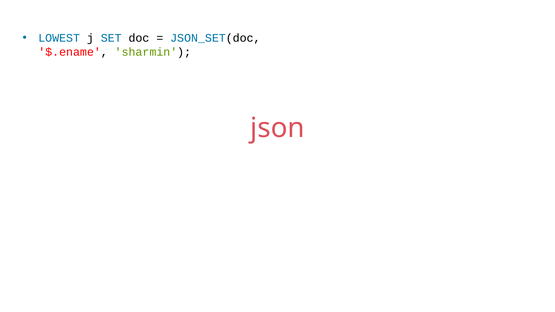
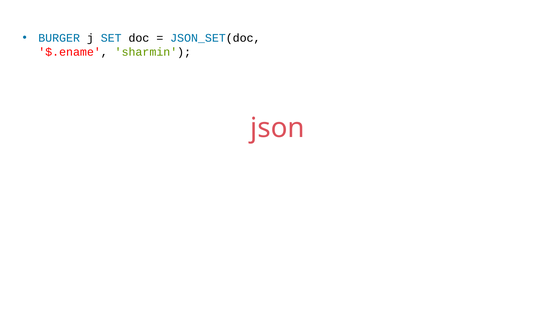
LOWEST: LOWEST -> BURGER (59, 38)
